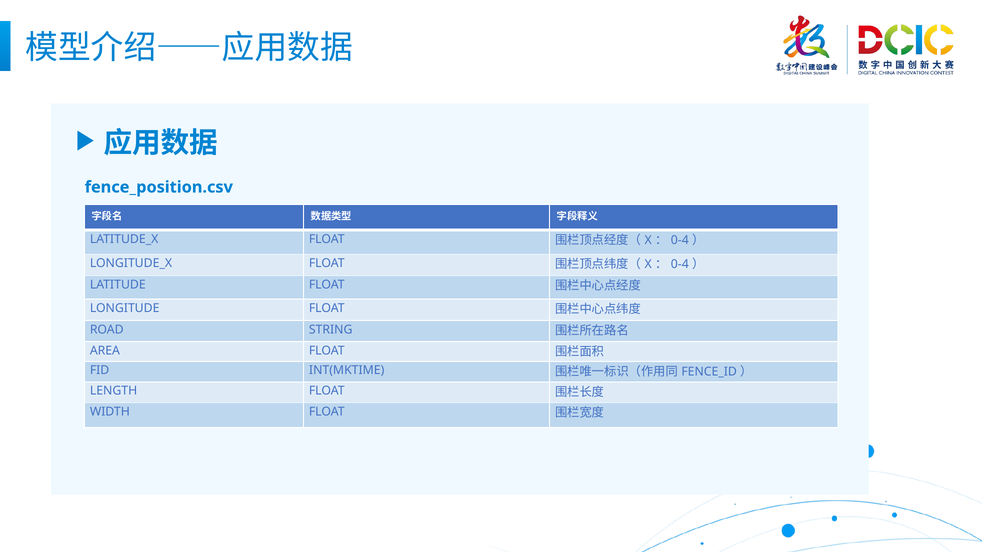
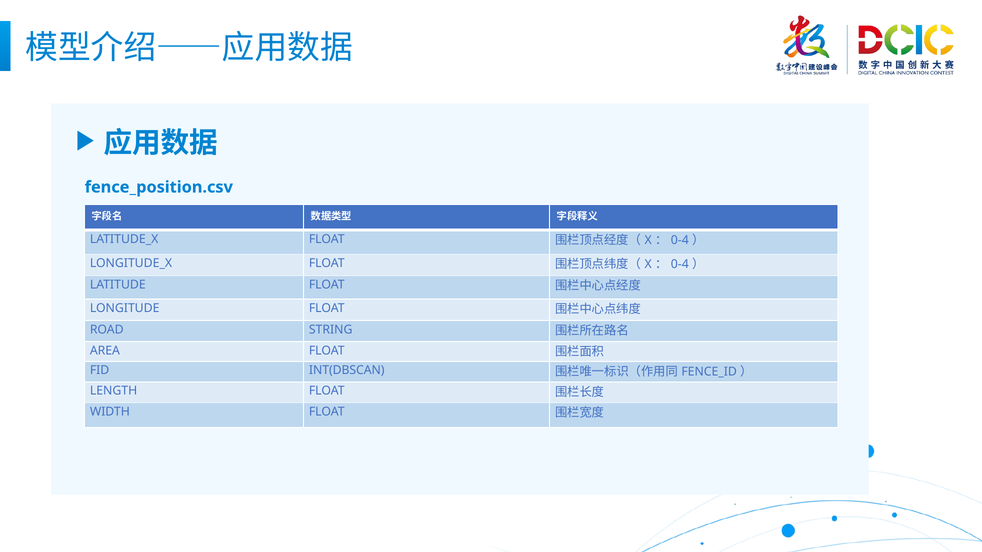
INT(MKTIME: INT(MKTIME -> INT(DBSCAN (347, 371)
